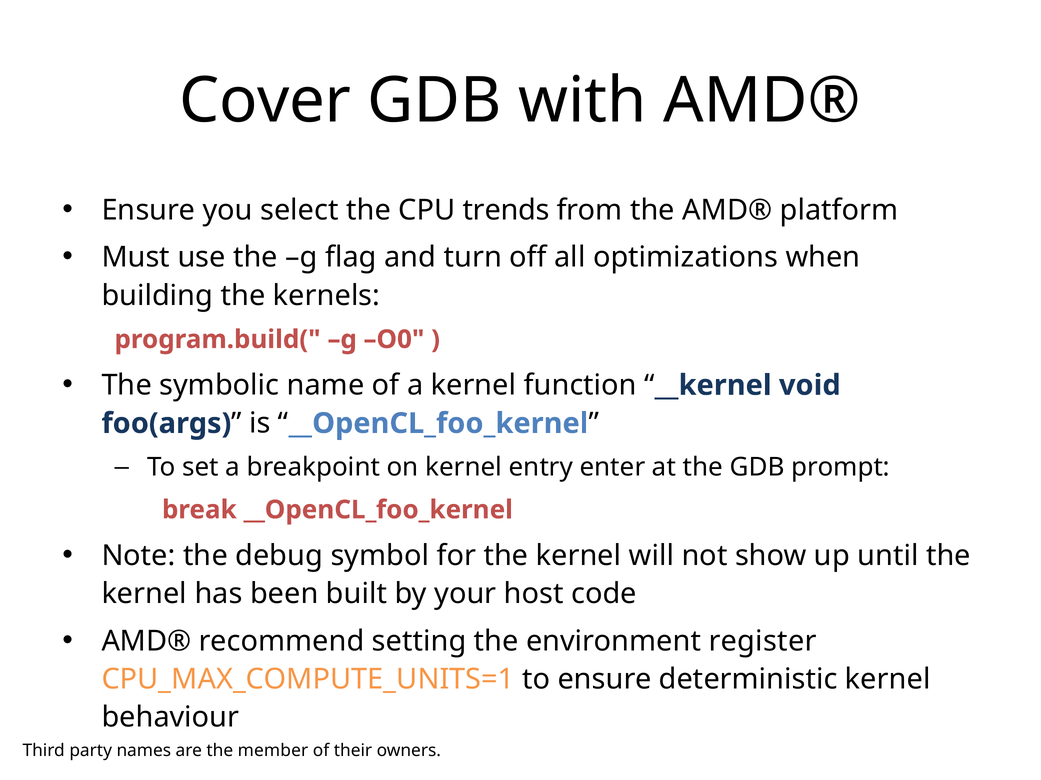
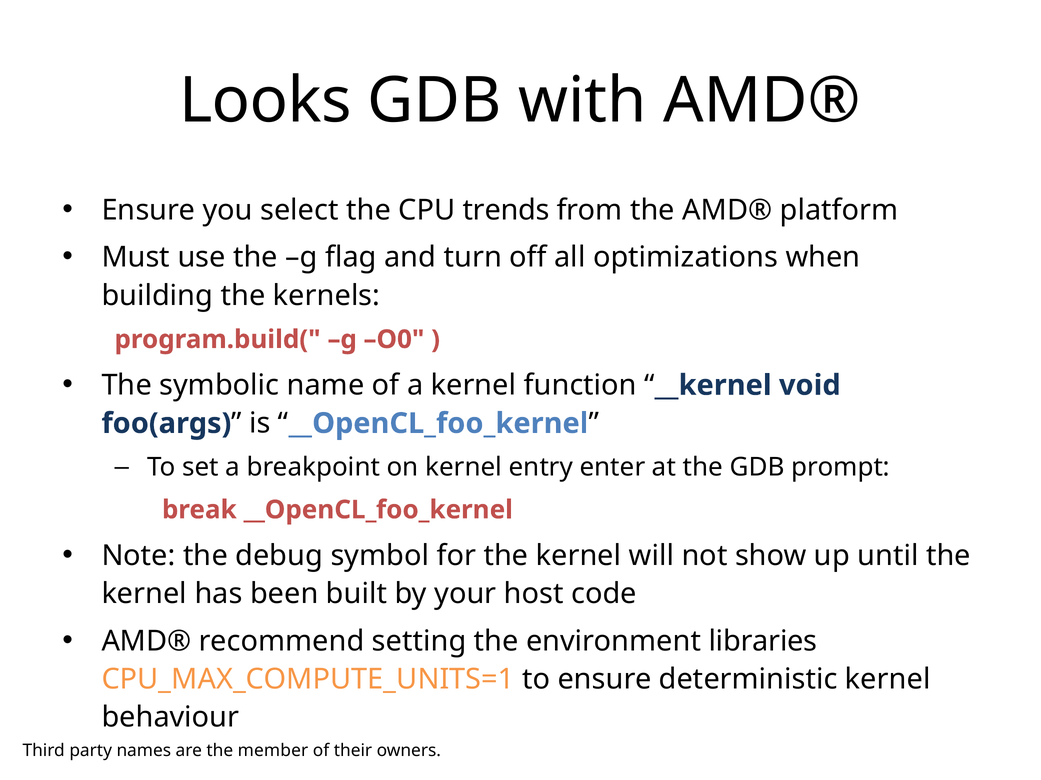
Cover: Cover -> Looks (265, 101)
register: register -> libraries (763, 642)
